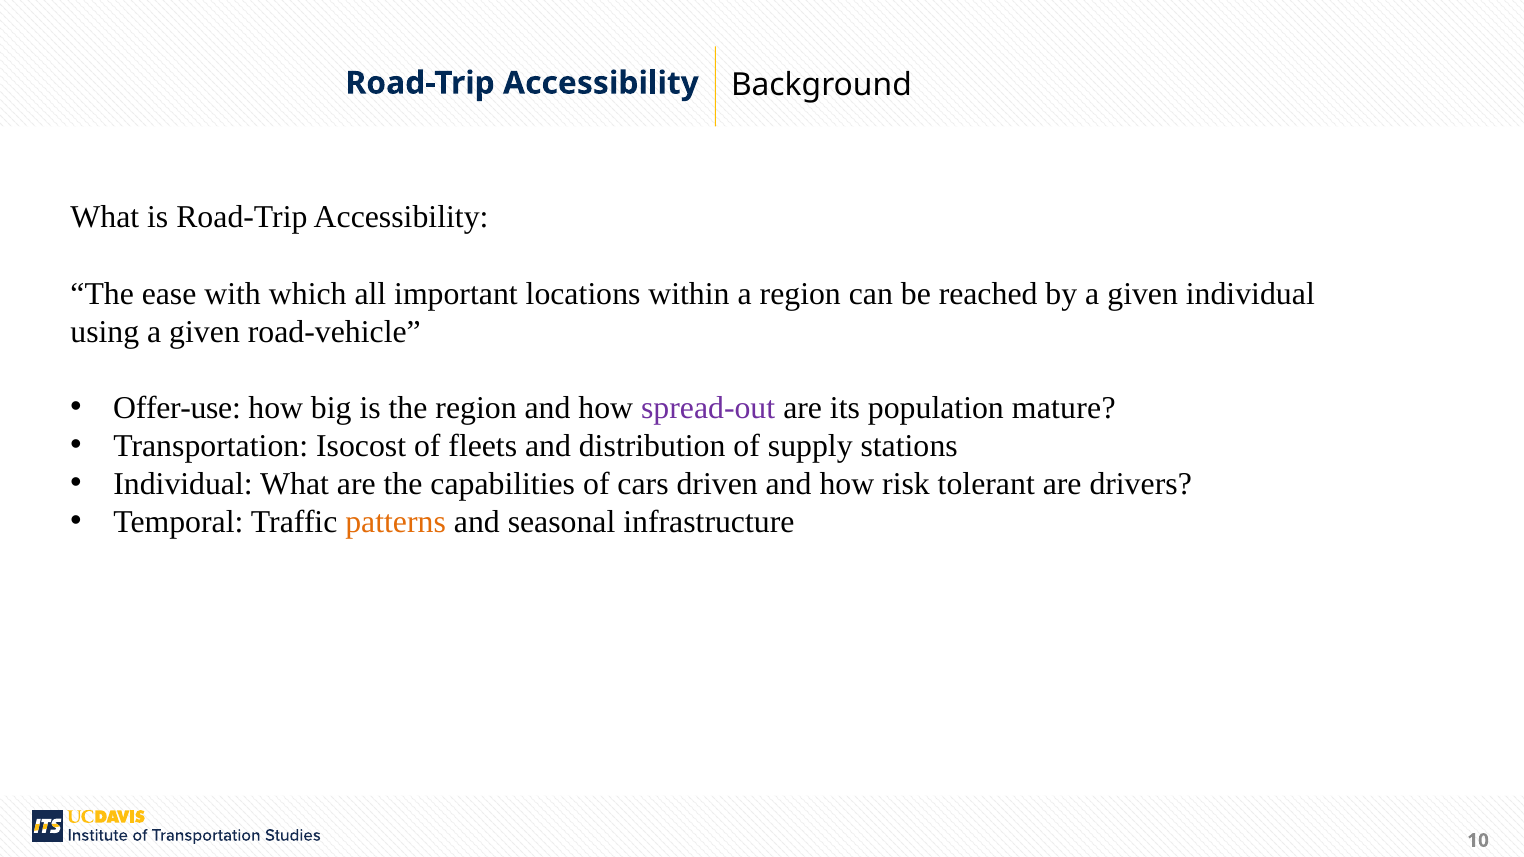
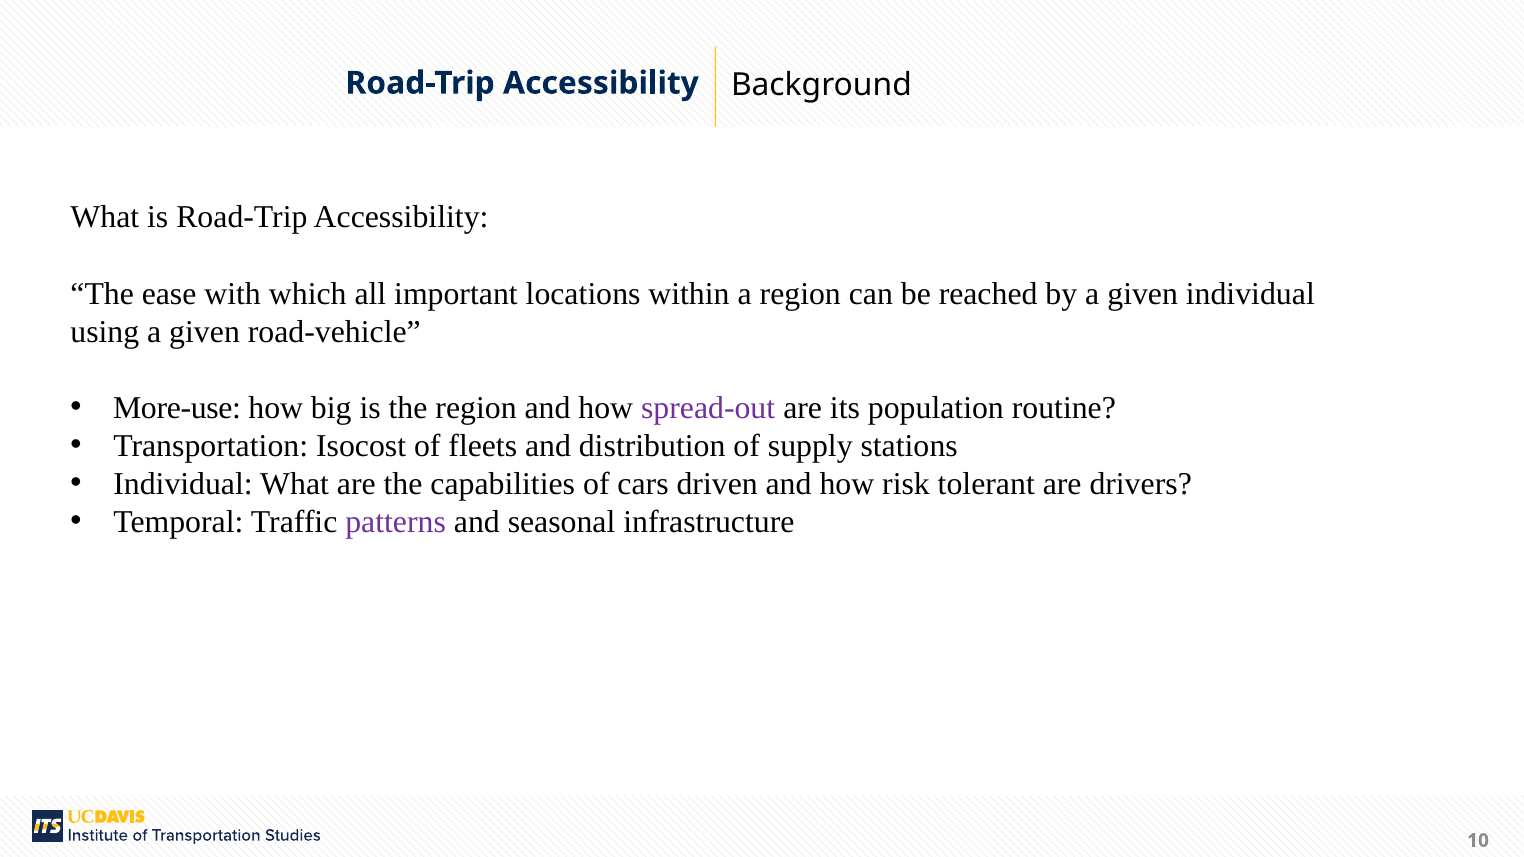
Offer-use: Offer-use -> More-use (177, 408)
mature: mature -> routine (1064, 408)
patterns colour: orange -> purple (396, 522)
